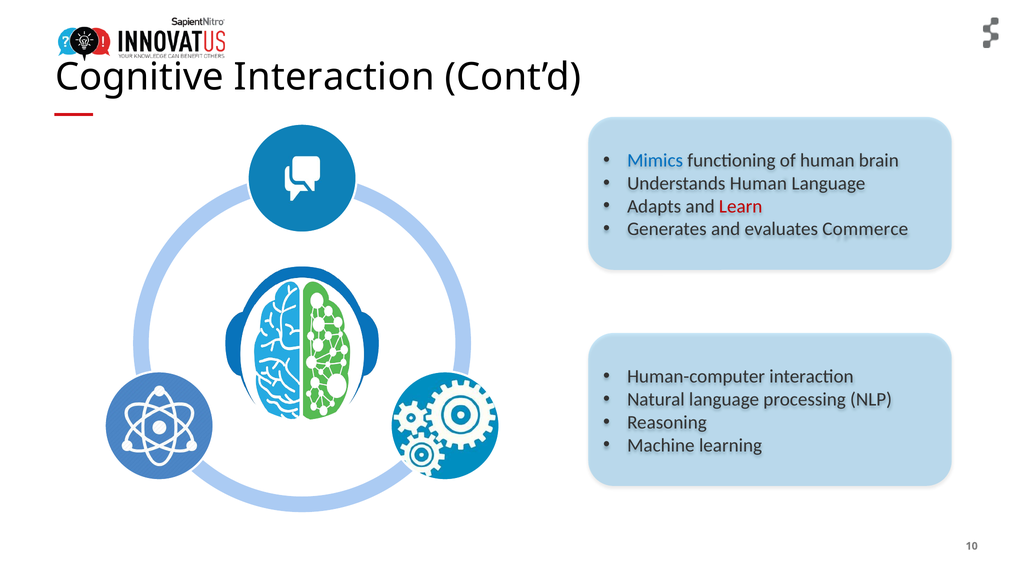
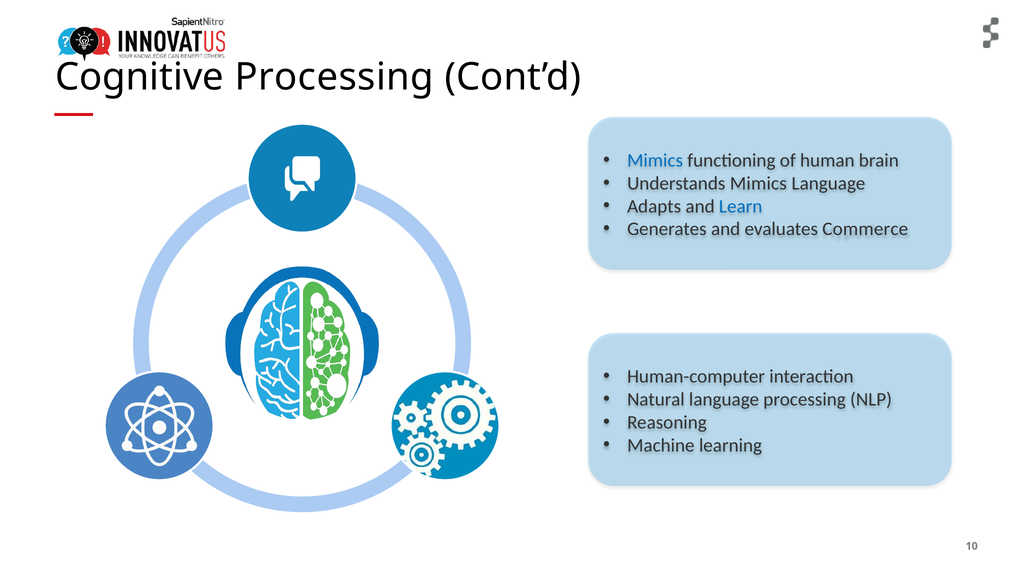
Cognitive Interaction: Interaction -> Processing (334, 77)
Understands Human: Human -> Mimics (758, 183)
Learn colour: red -> blue (741, 206)
